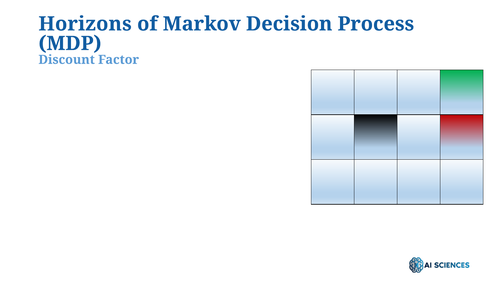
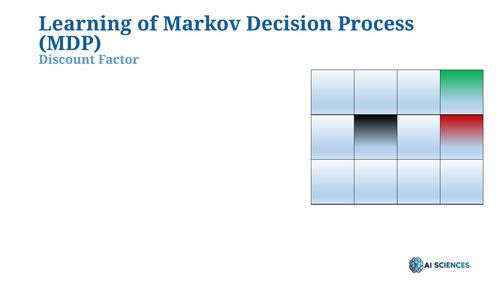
Horizons: Horizons -> Learning (85, 24)
